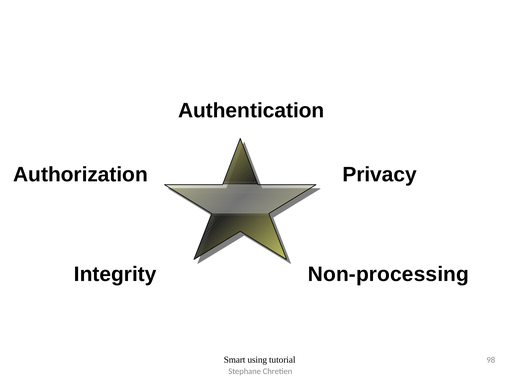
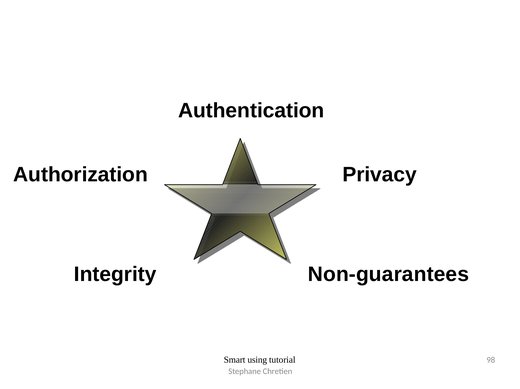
Non-processing: Non-processing -> Non-guarantees (388, 275)
